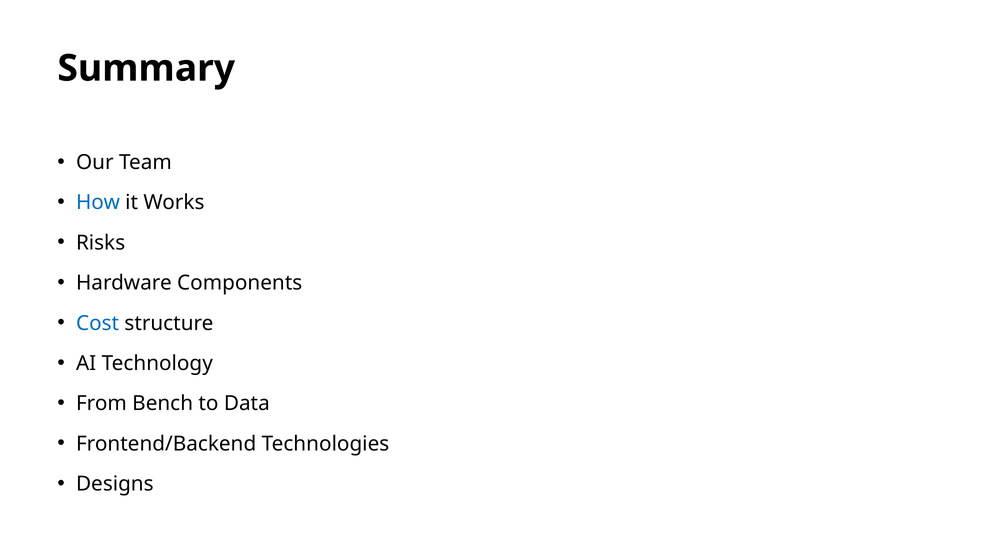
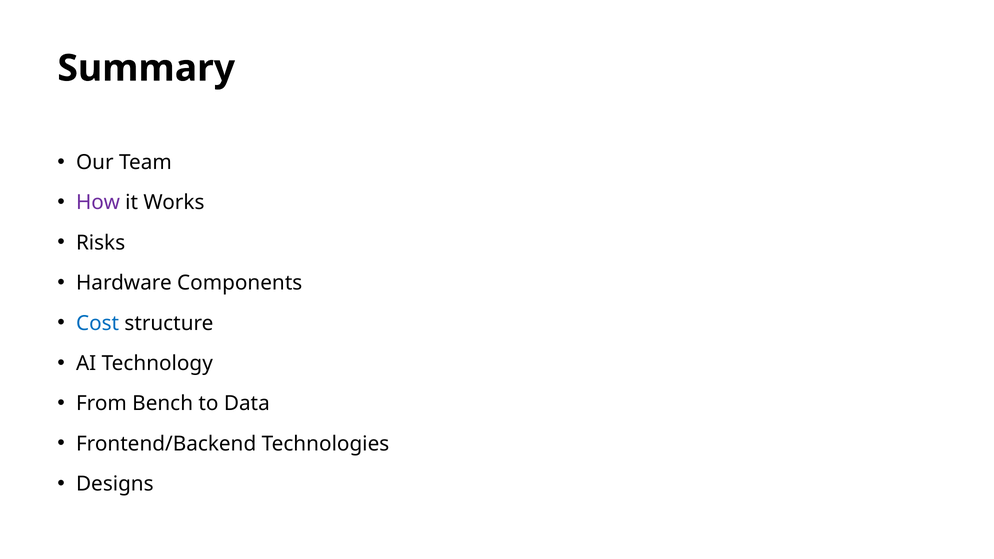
How colour: blue -> purple (98, 203)
